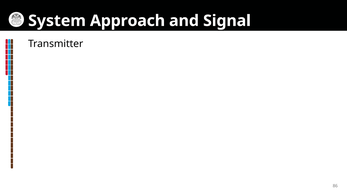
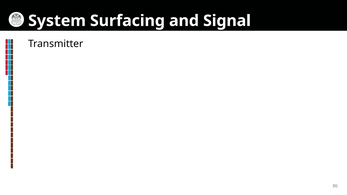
Approach: Approach -> Surfacing (127, 21)
